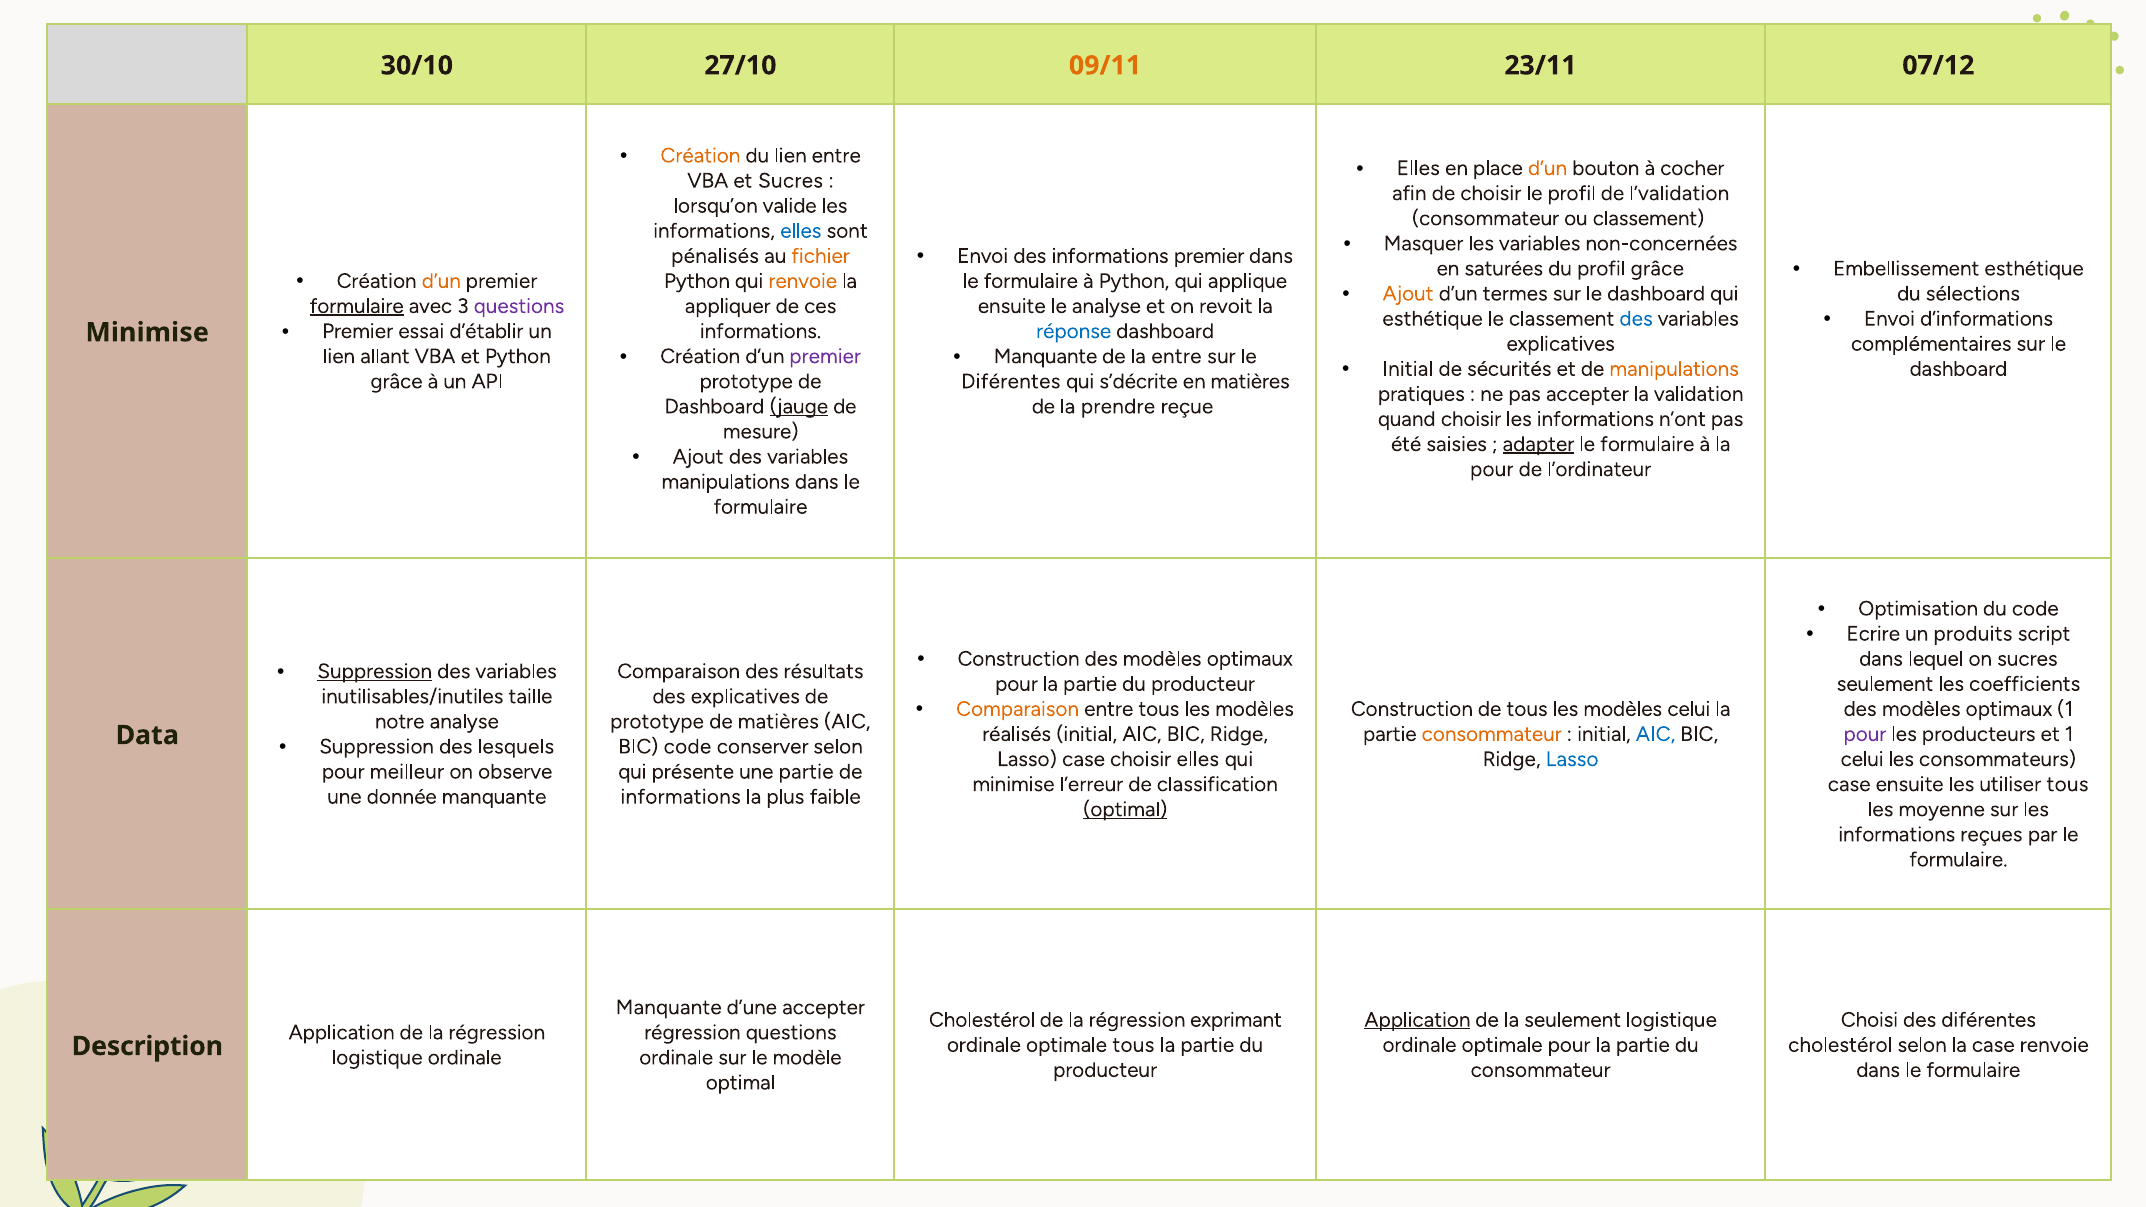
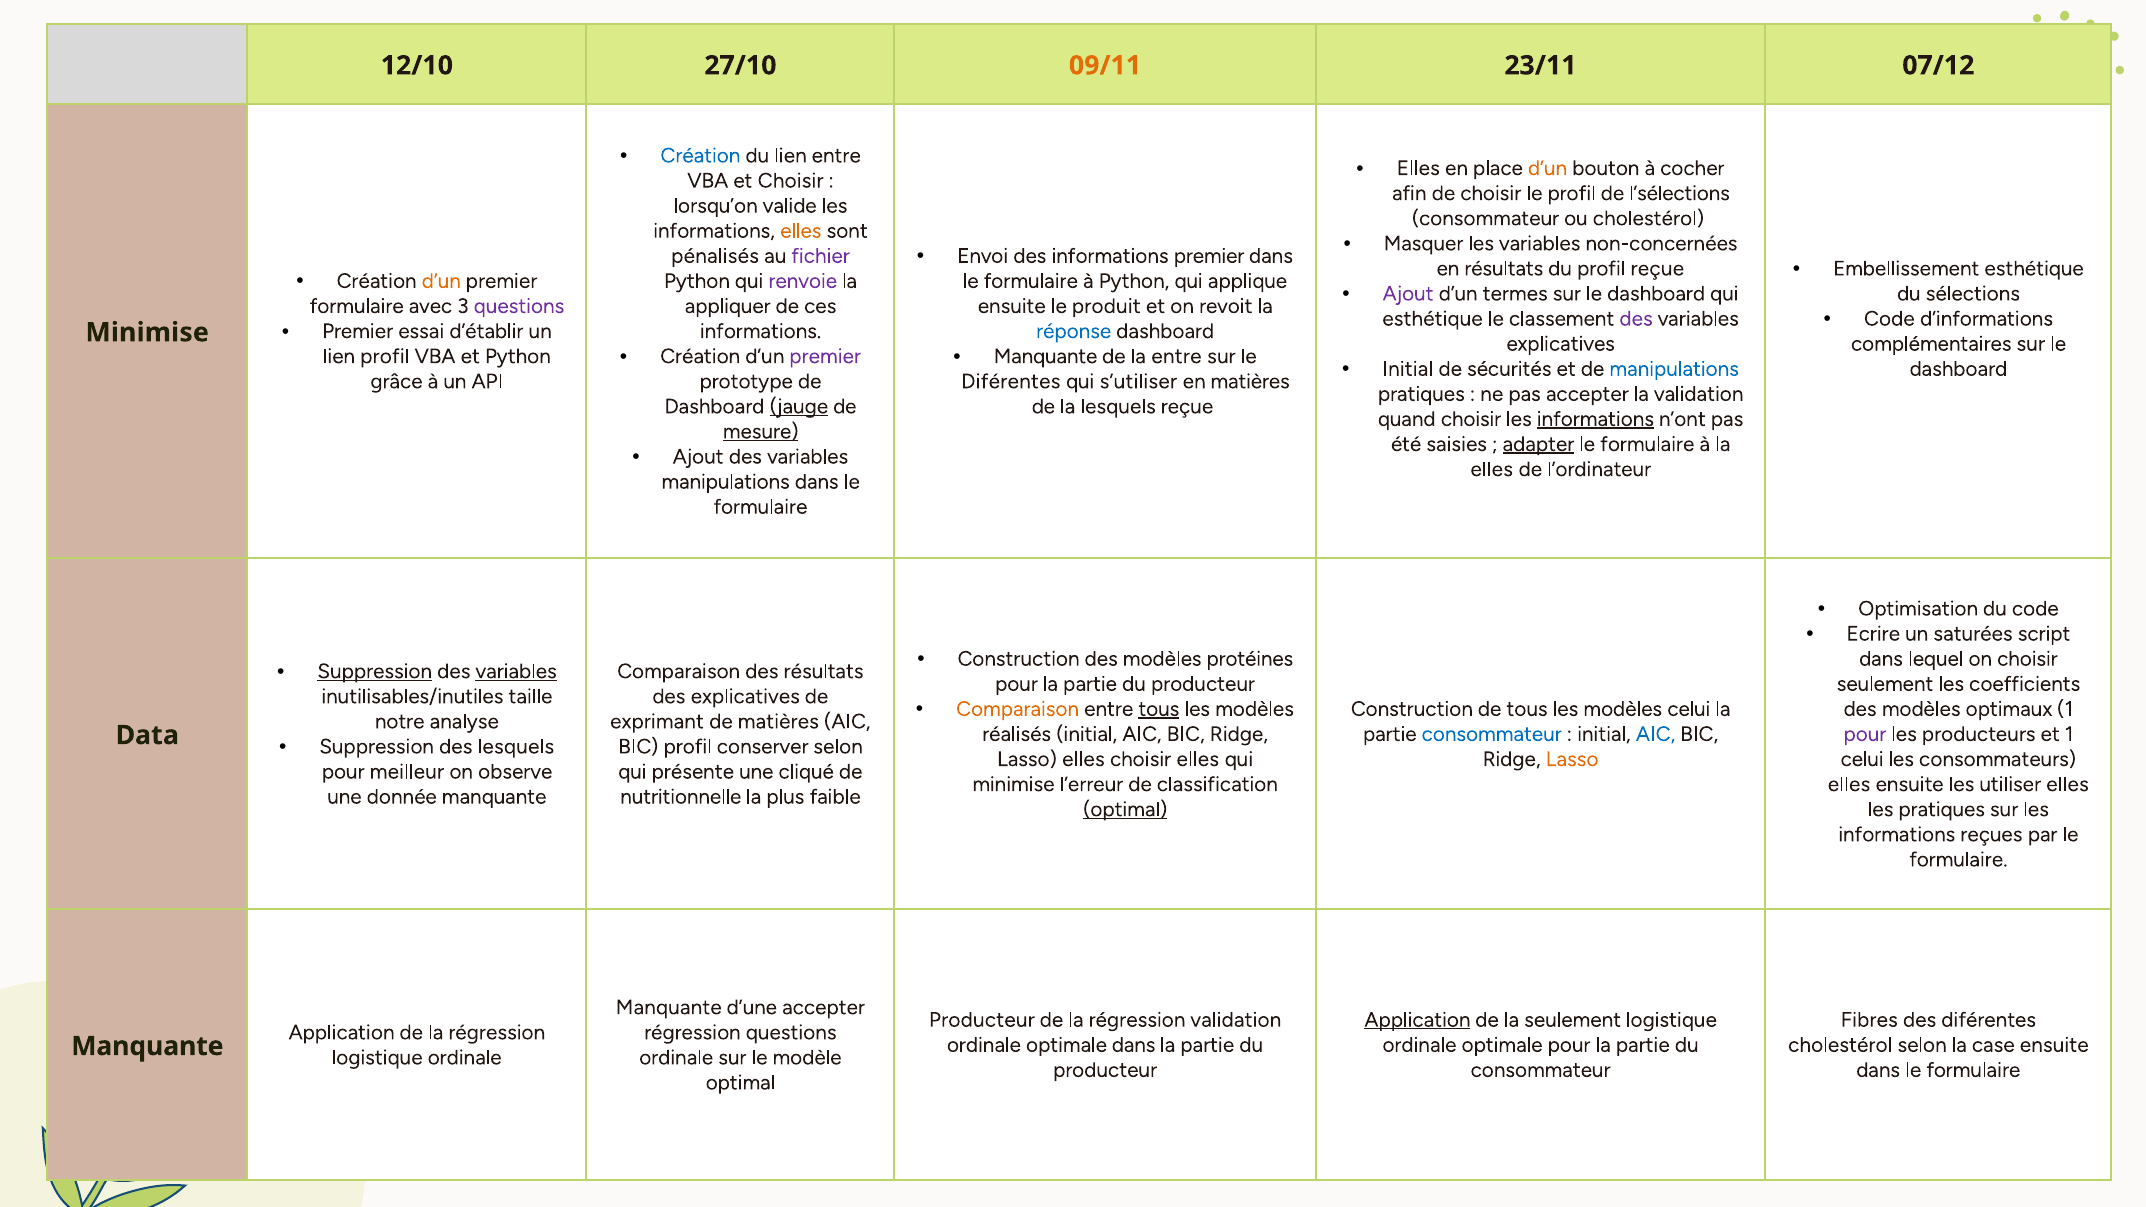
30/10: 30/10 -> 12/10 (417, 66)
Création colour: orange -> blue (700, 156)
et Sucres: Sucres -> Choisir (791, 181)
l’validation: l’validation -> l’sélections (1679, 193)
ou classement: classement -> cholestérol (1648, 218)
elles colour: blue -> orange (801, 231)
fichier colour: orange -> purple (821, 256)
en saturées: saturées -> résultats (1504, 269)
profil grâce: grâce -> reçue (1657, 269)
renvoie colour: orange -> purple (803, 281)
Ajout colour: orange -> purple (1408, 294)
formulaire underline: present -> none (357, 306)
le analyse: analyse -> produit (1106, 306)
Envoi: Envoi -> Code (1889, 319)
des colour: blue -> purple (1636, 319)
lien allant: allant -> profil (385, 356)
manipulations colour: orange -> blue (1674, 369)
s’décrite: s’décrite -> s’utiliser (1138, 381)
la prendre: prendre -> lesquels (1118, 407)
informations underline: none -> present (1595, 419)
mesure underline: none -> present (761, 432)
pour: pour -> elles (1492, 469)
produits: produits -> saturées (1973, 634)
Construction des modèles optimaux: optimaux -> protéines (1250, 659)
on sucres: sucres -> choisir (2027, 659)
variables underline: none -> present (516, 671)
tous underline: none -> present (1159, 709)
prototype: prototype -> exprimant (657, 722)
consommateur colour: orange -> blue (1492, 734)
BIC code: code -> profil (688, 747)
Lasso case: case -> elles (1083, 759)
Lasso colour: blue -> orange (1572, 759)
une partie: partie -> cliqué (806, 772)
case: case -> elles (1849, 784)
utiliser tous: tous -> elles (2067, 784)
informations: informations -> nutritionnelle (681, 797)
les moyenne: moyenne -> pratiques (1942, 809)
Cholestérol: Cholestérol -> Producteur (982, 1020)
régression exprimant: exprimant -> validation (1236, 1020)
Choisi: Choisi -> Fibres (1869, 1020)
optimale tous: tous -> dans (1134, 1045)
case renvoie: renvoie -> ensuite (2054, 1045)
Description: Description -> Manquante (147, 1046)
